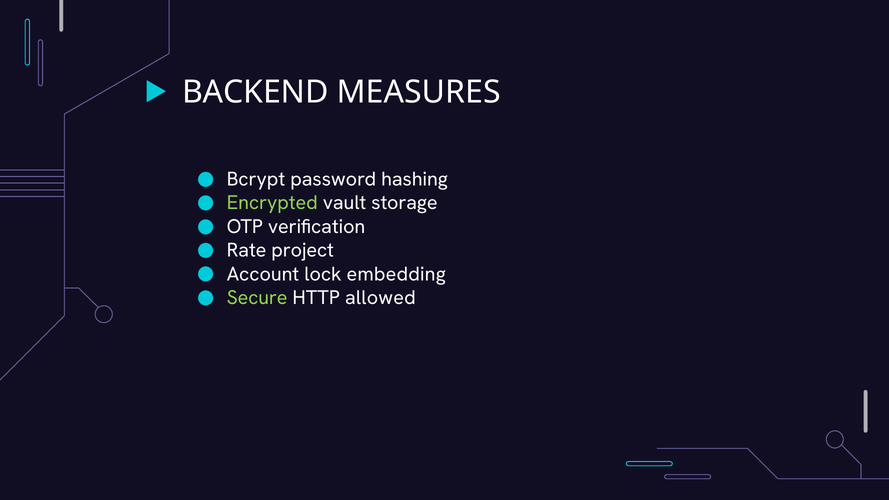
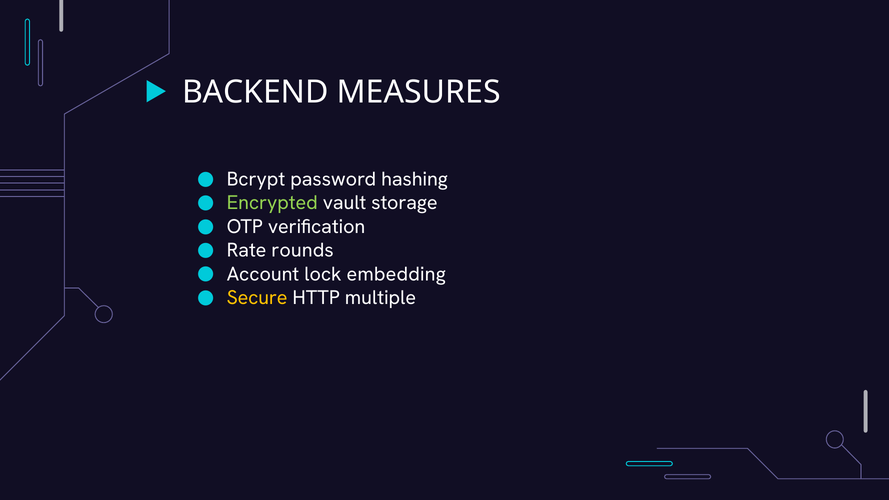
project: project -> rounds (303, 250)
Secure colour: light green -> yellow (257, 298)
allowed: allowed -> multiple (381, 298)
